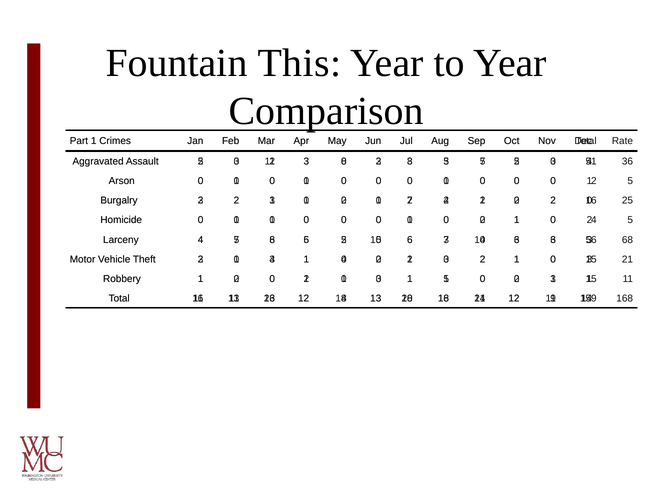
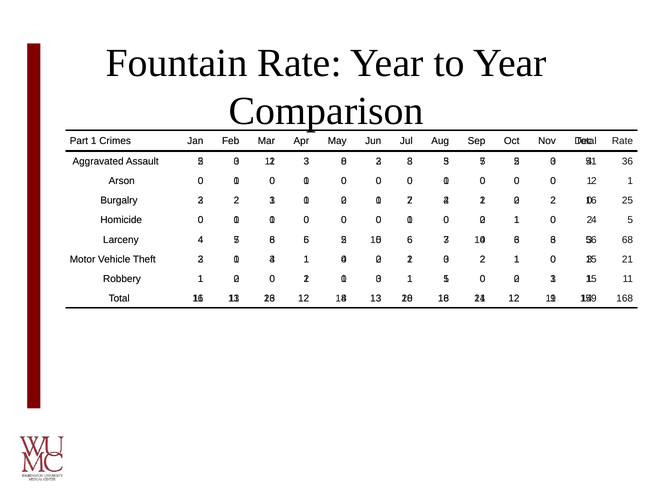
Fountain This: This -> Rate (300, 63)
5: 5 -> 1 (630, 181)
